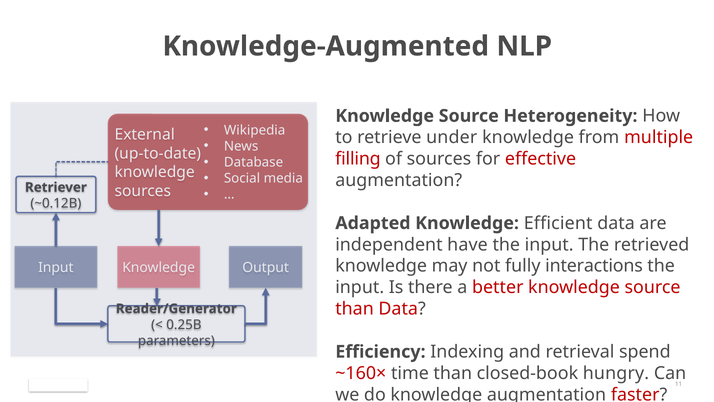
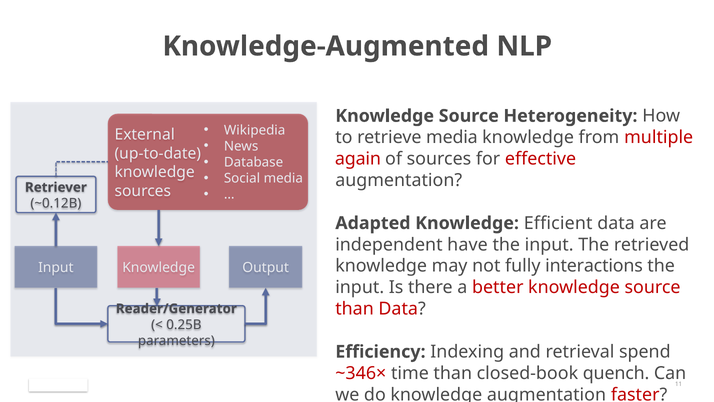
retrieve under: under -> media (452, 137)
filling: filling -> again (358, 159)
~160×: ~160× -> ~346× (361, 373)
hungry: hungry -> quench (616, 373)
